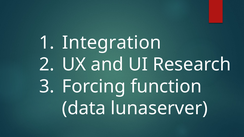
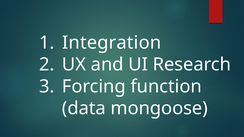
lunaserver: lunaserver -> mongoose (159, 109)
